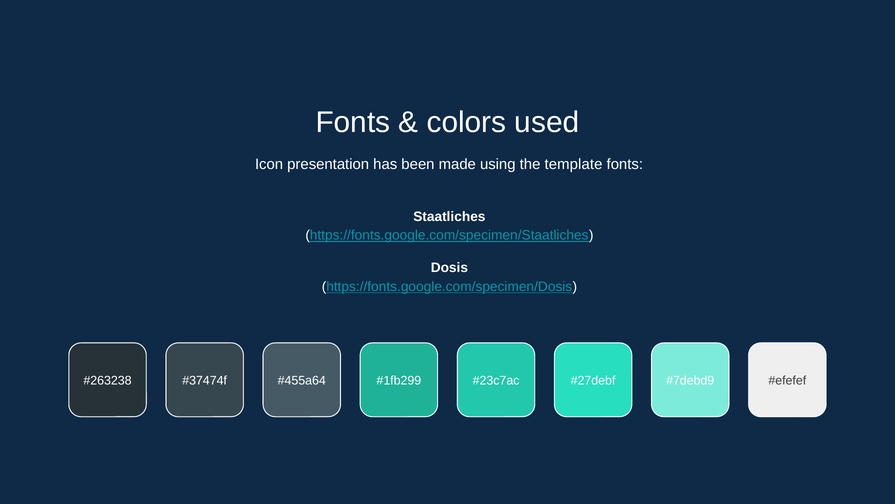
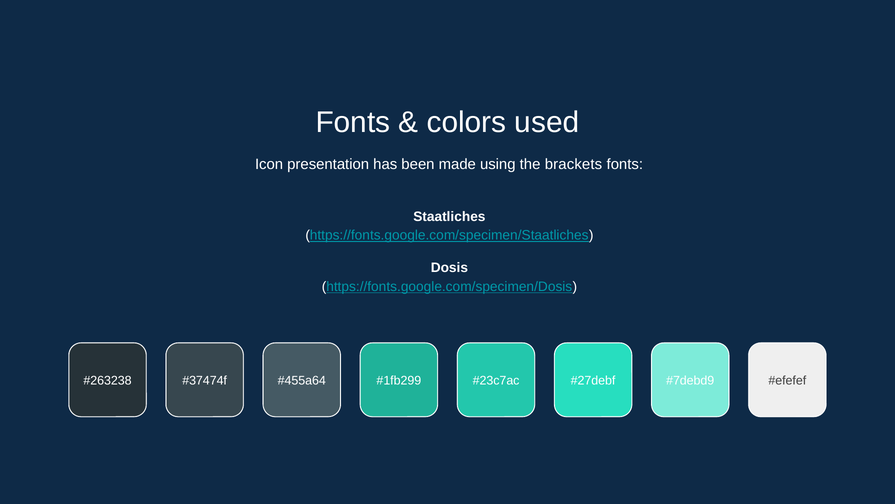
template: template -> brackets (573, 164)
